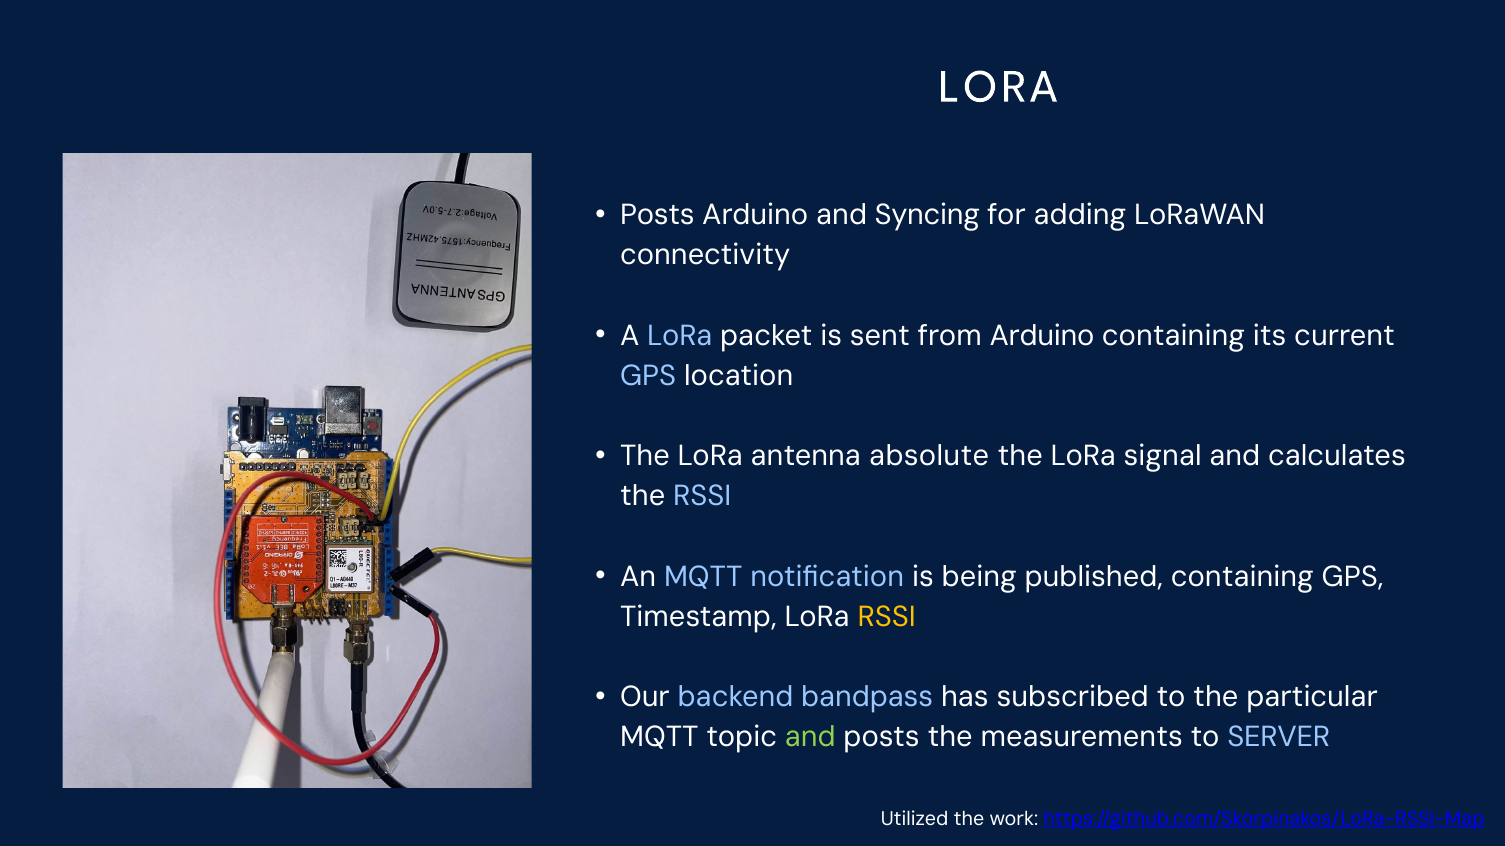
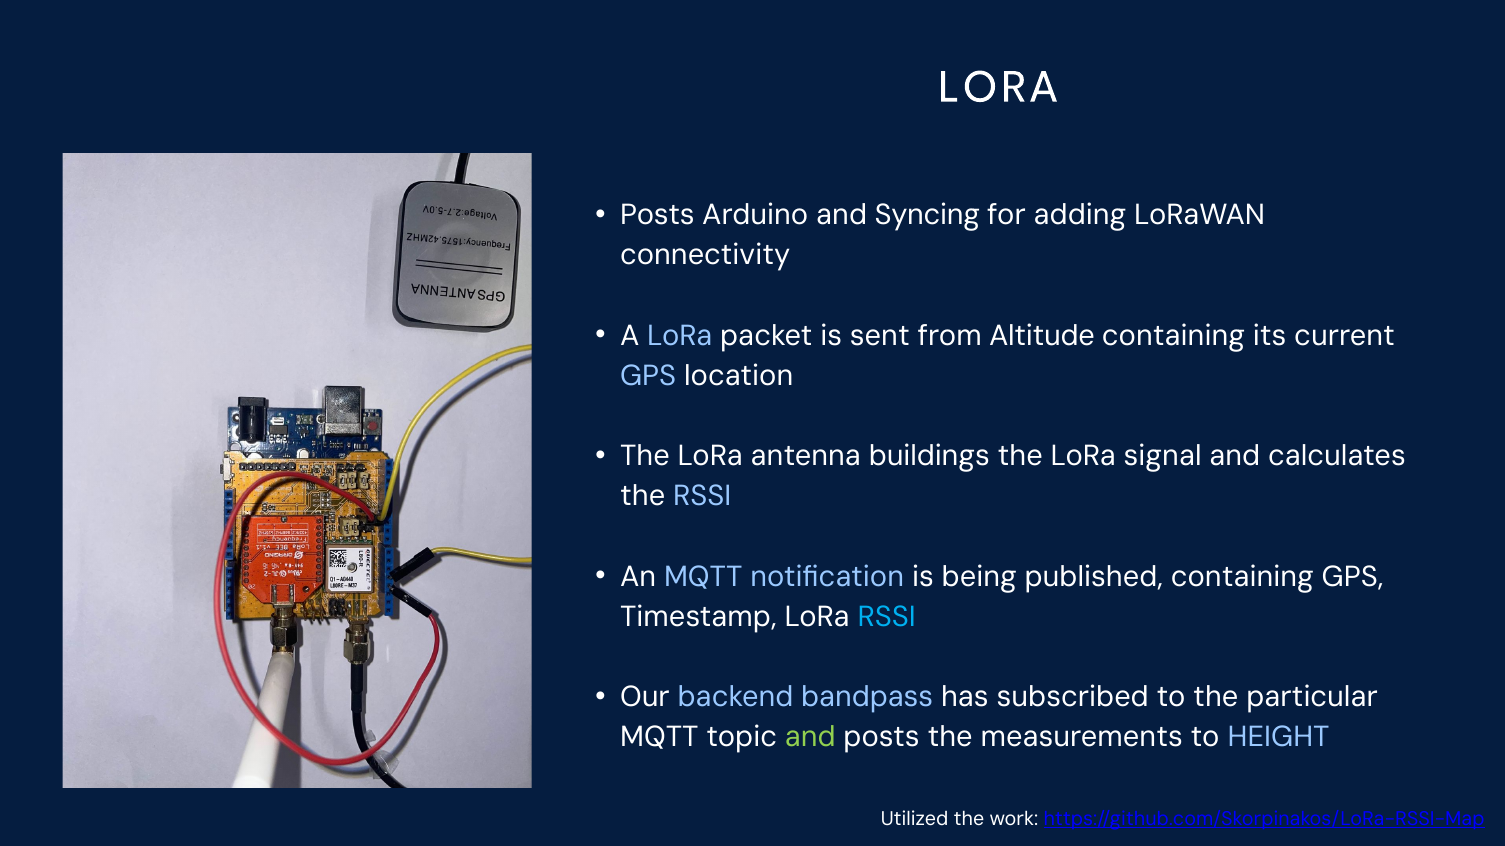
from Arduino: Arduino -> Altitude (1042, 336)
absolute: absolute -> buildings (929, 456)
RSSI colour: yellow -> light blue (887, 617)
SERVER: SERVER -> HEIGHT (1279, 738)
